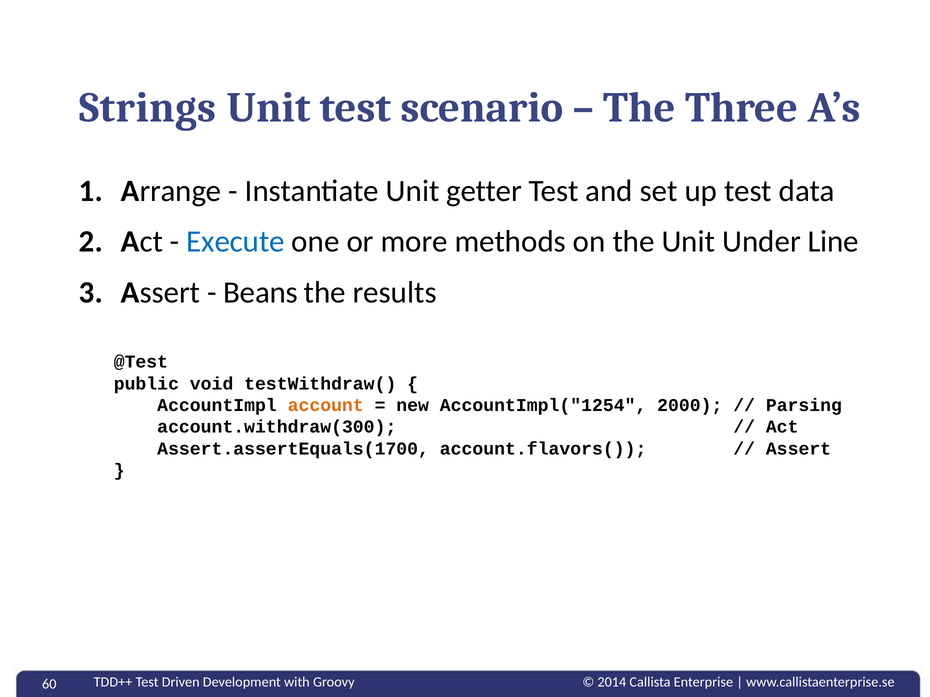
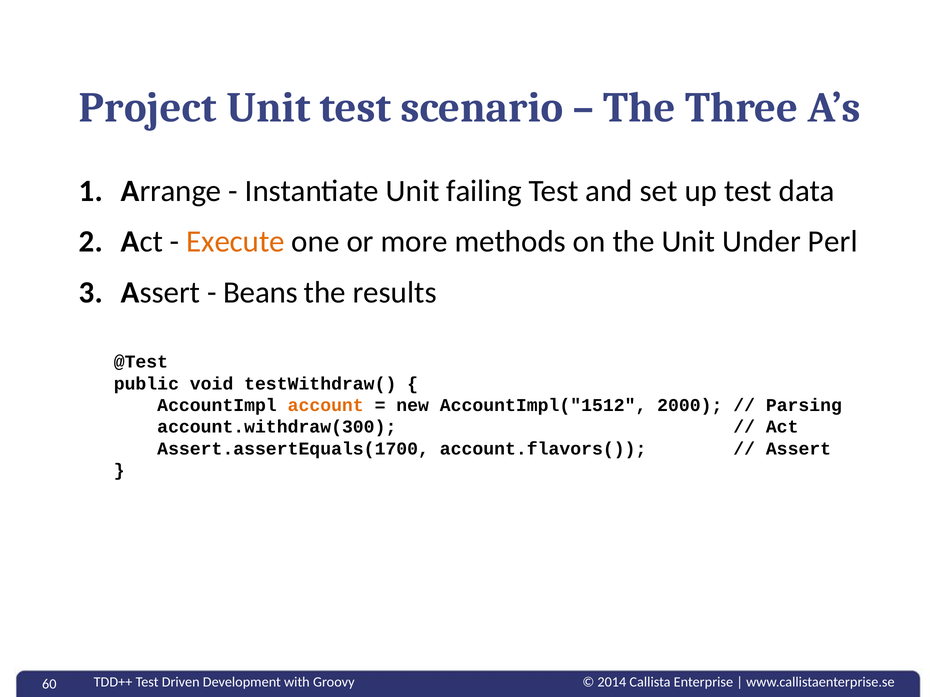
Strings: Strings -> Project (148, 108)
getter: getter -> failing (484, 191)
Execute colour: blue -> orange (236, 242)
Line: Line -> Perl (833, 242)
AccountImpl("1254: AccountImpl("1254 -> AccountImpl("1512 (543, 406)
